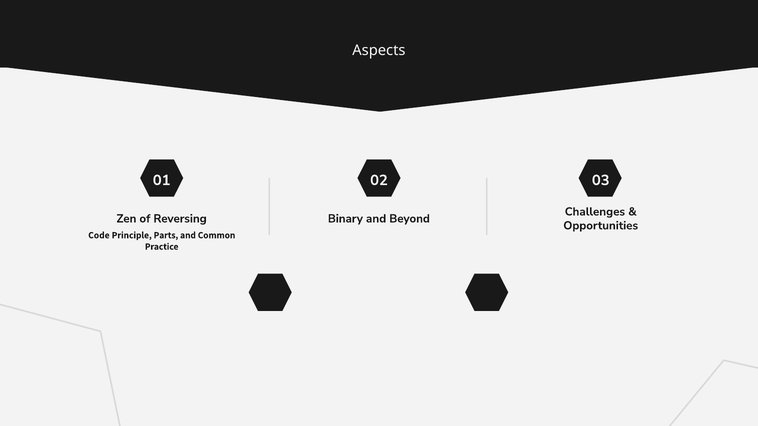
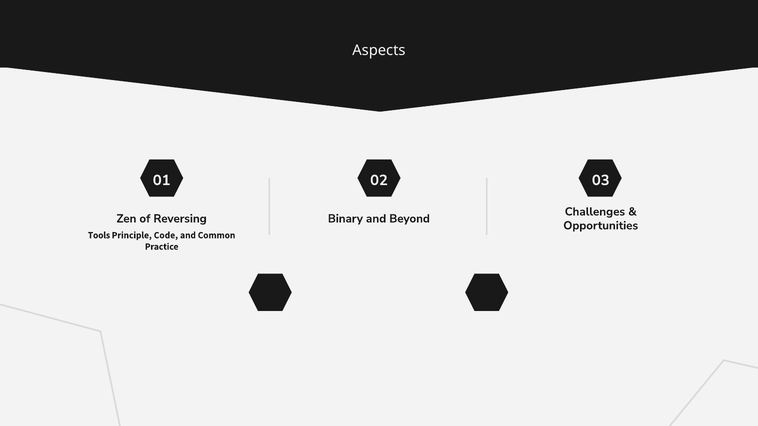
Code: Code -> Tools (99, 235)
Parts: Parts -> Code (166, 235)
